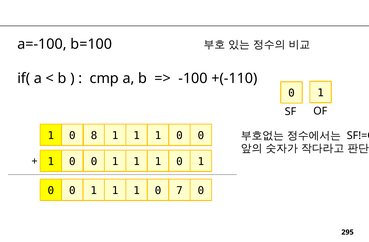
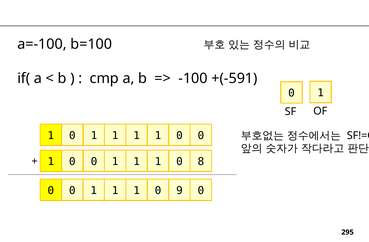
+(-110: +(-110 -> +(-591 (234, 79)
1 0 8: 8 -> 1 (94, 136)
1 0 1: 1 -> 8 (201, 162)
7: 7 -> 9 (179, 191)
